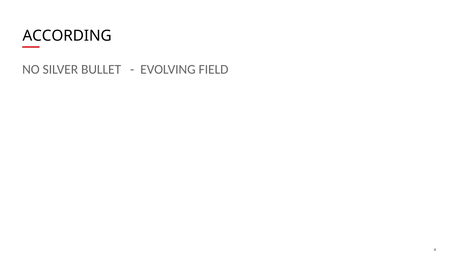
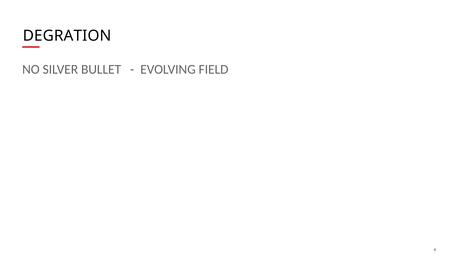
ACCORDING: ACCORDING -> DEGRATION (67, 36)
